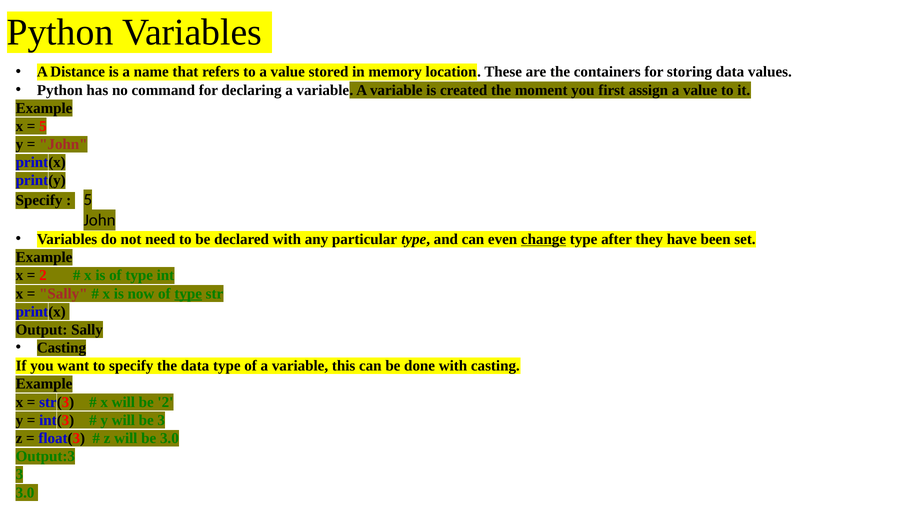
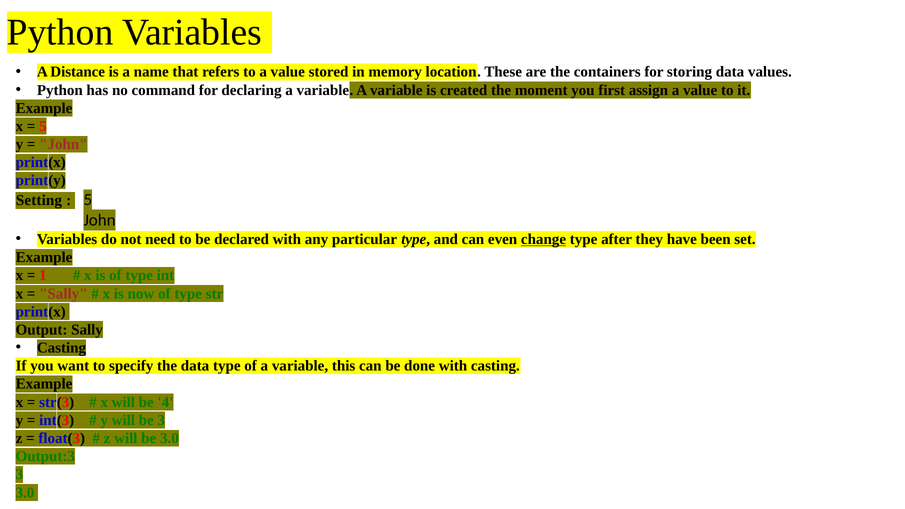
Specify: Specify -> Setting (39, 200)
2: 2 -> 1 (43, 276)
type underline: present -> none (188, 294)
be 2: 2 -> 4 (165, 402)
